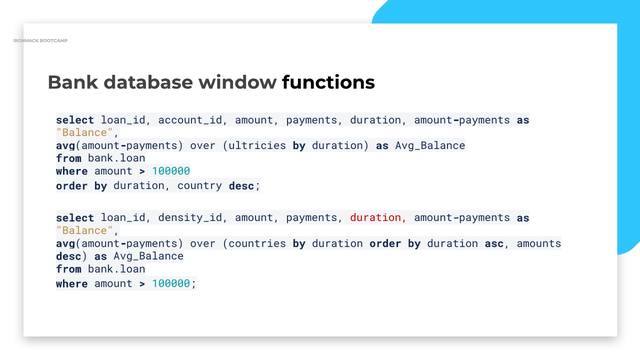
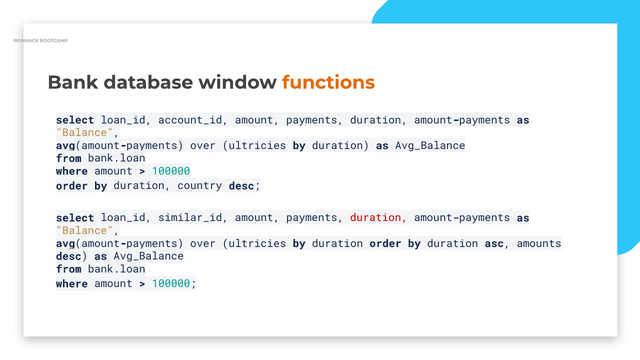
functions colour: black -> orange (329, 83)
density_id: density_id -> similar_id (193, 218)
countries: countries -> ultricies (254, 244)
